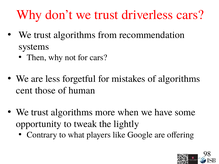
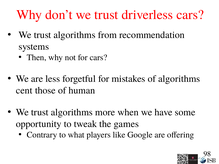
lightly: lightly -> games (126, 124)
